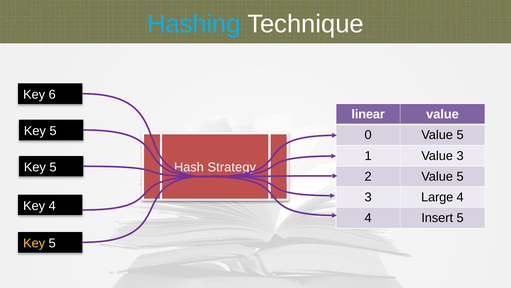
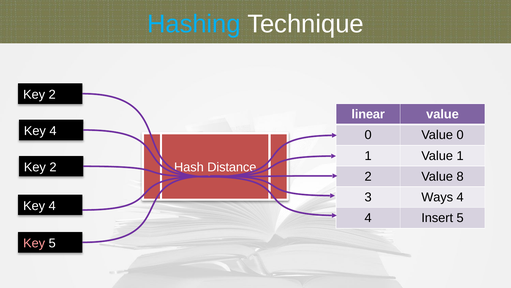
6: 6 -> 2 (52, 94)
5: 5 -> 4 (53, 131)
0 Value 5: 5 -> 0 (460, 135)
Value 3: 3 -> 1 (460, 156)
5: 5 -> 2 (53, 167)
Strategy: Strategy -> Distance (232, 167)
2 Value 5: 5 -> 8 (460, 176)
Large: Large -> Ways (437, 197)
Key colour: yellow -> pink (34, 243)
